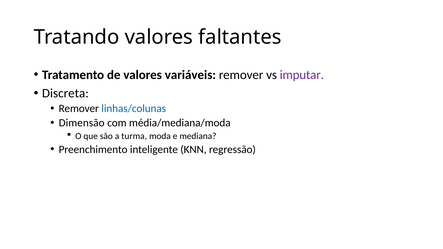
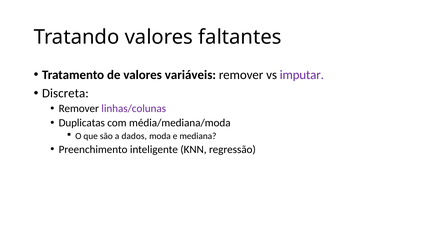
linhas/colunas colour: blue -> purple (134, 109)
Dimensão: Dimensão -> Duplicatas (82, 123)
turma: turma -> dados (134, 136)
